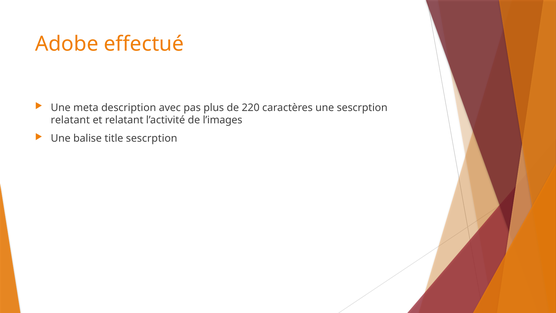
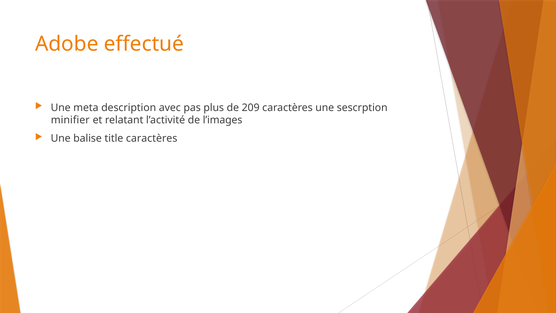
220: 220 -> 209 (251, 108)
relatant: relatant -> minifier (70, 120)
title sescrption: sescrption -> caractères (152, 138)
